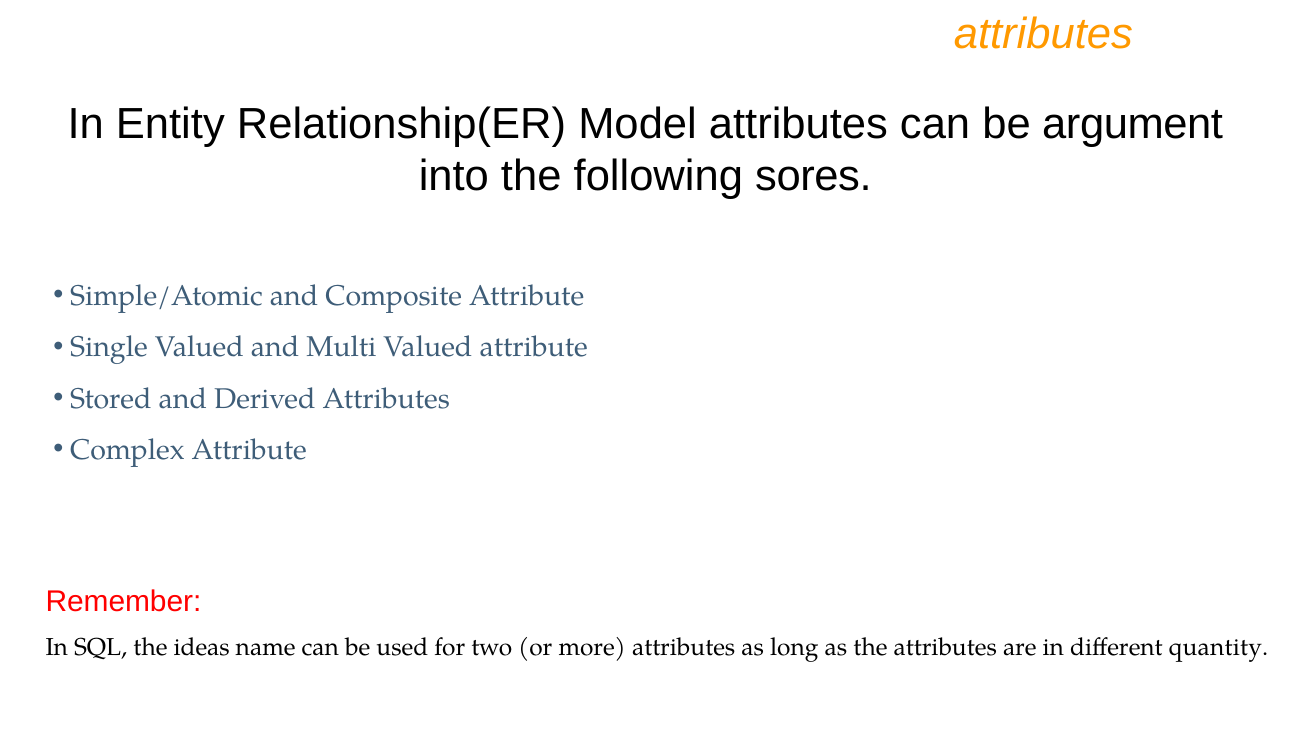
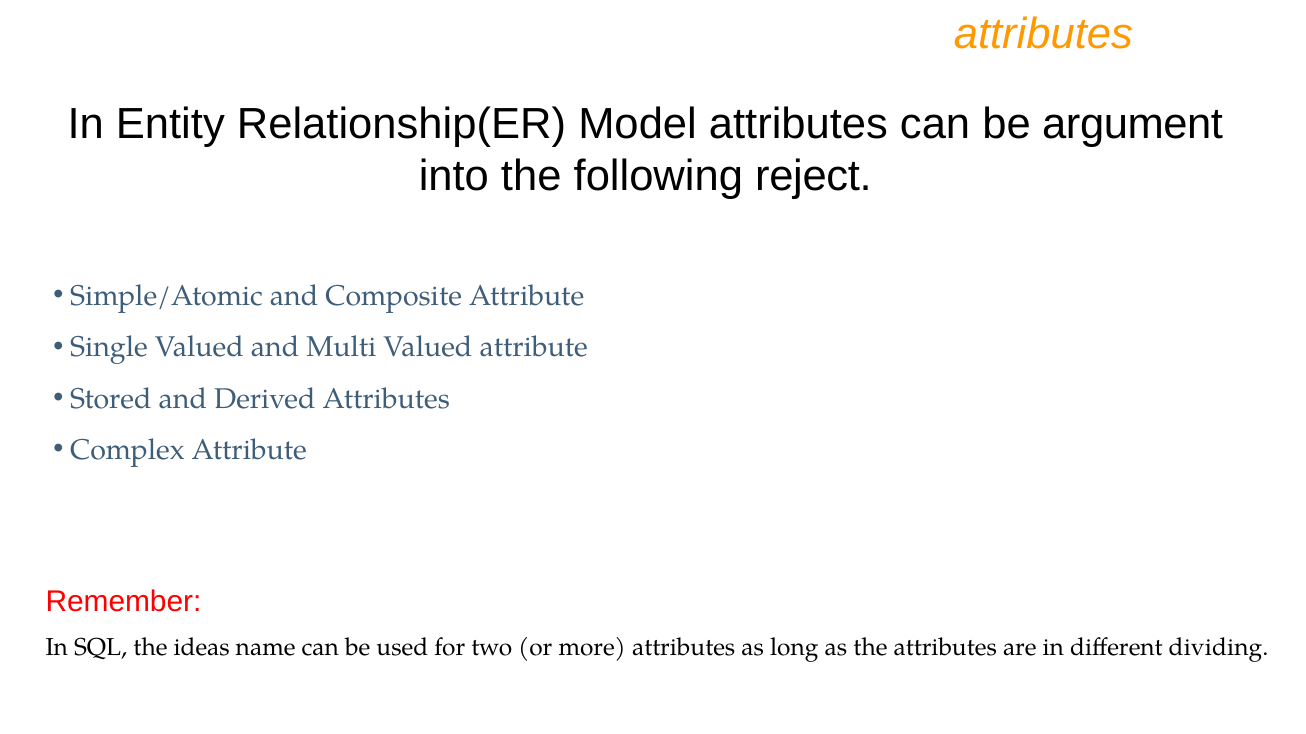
sores: sores -> reject (813, 177)
quantity: quantity -> dividing (1219, 648)
